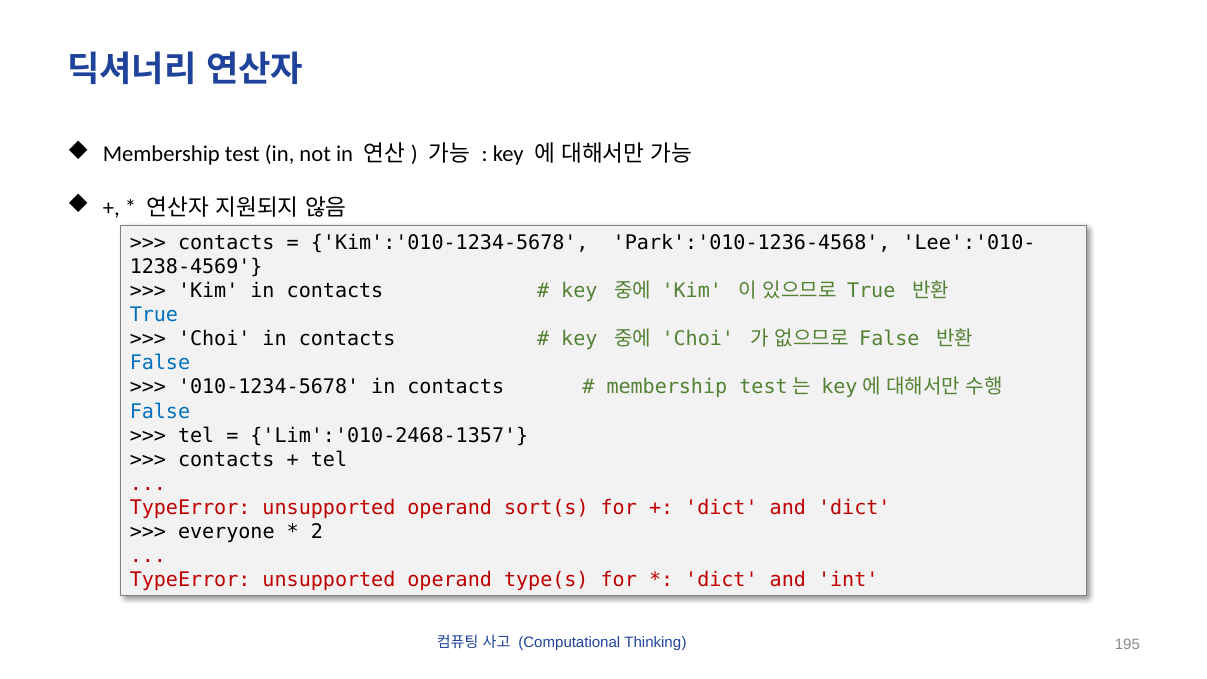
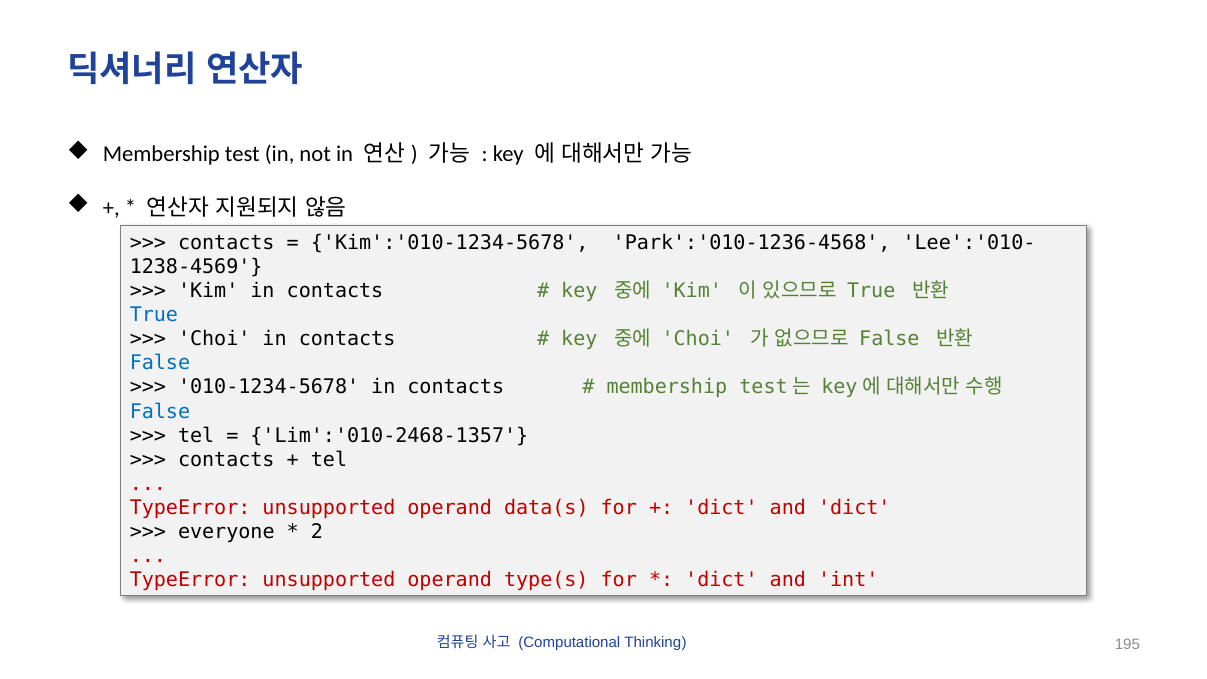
sort(s: sort(s -> data(s (546, 508)
